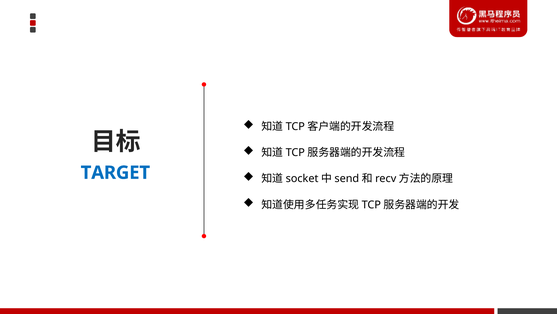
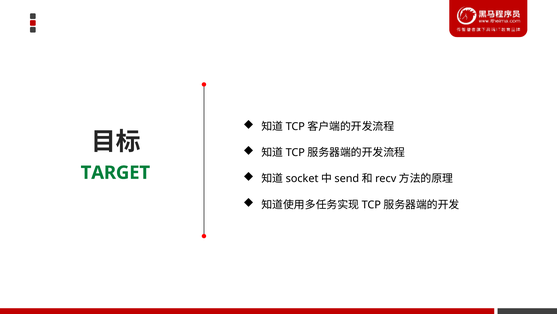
TARGET colour: blue -> green (115, 172)
